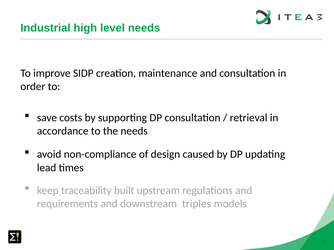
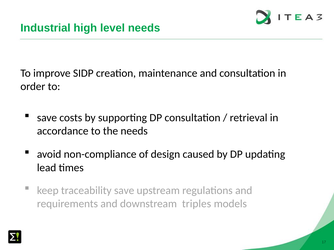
traceability built: built -> save (124, 191)
